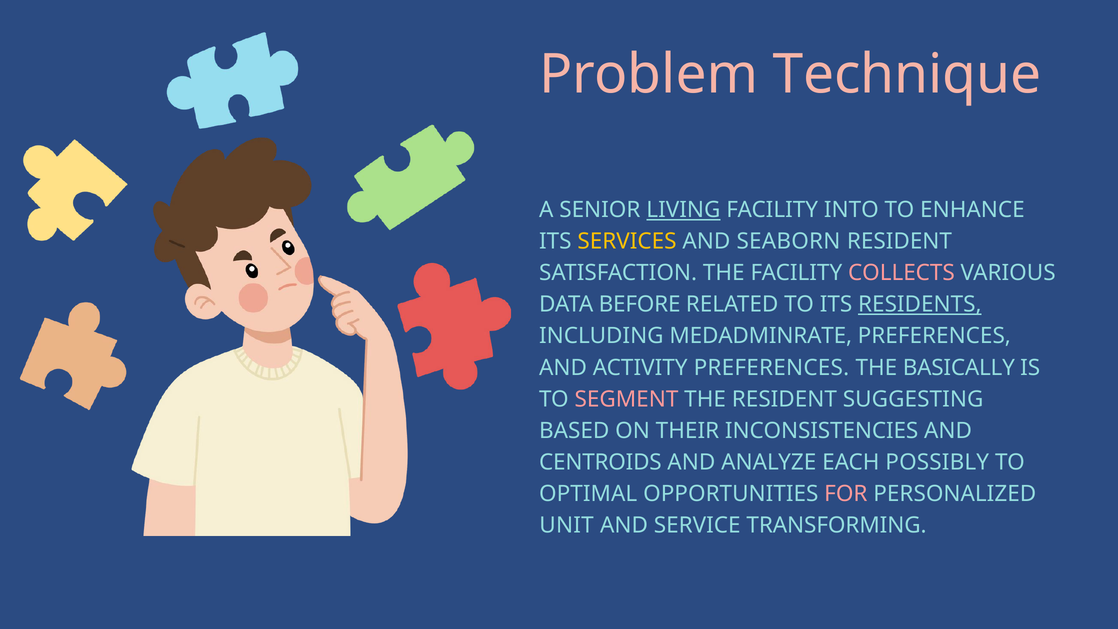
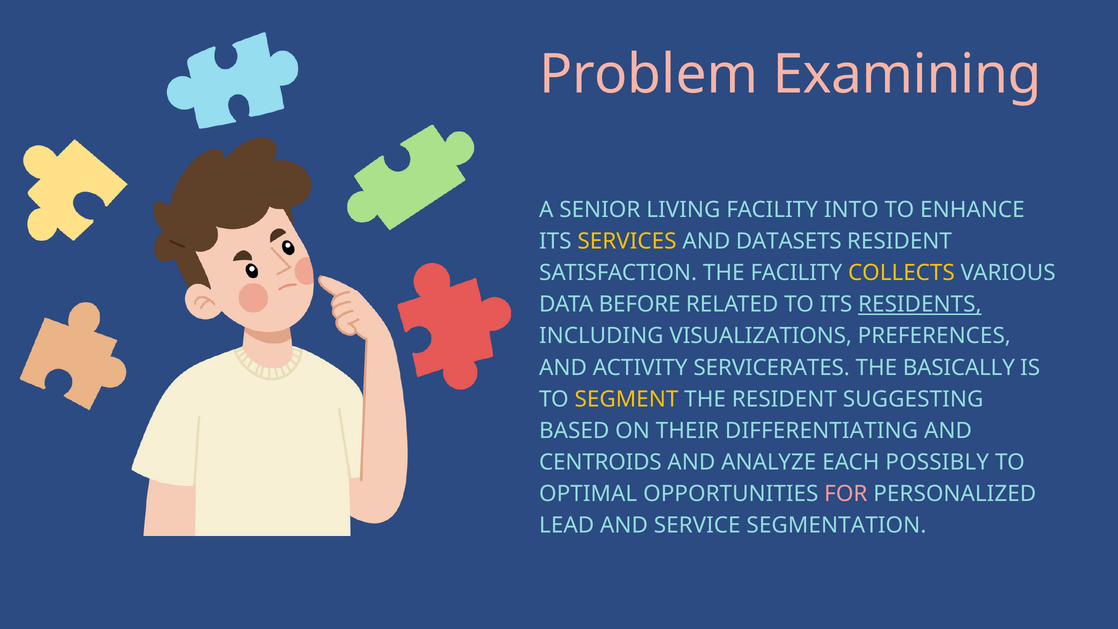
Technique: Technique -> Examining (907, 75)
LIVING underline: present -> none (683, 210)
SEABORN: SEABORN -> DATASETS (789, 241)
COLLECTS colour: pink -> yellow (901, 273)
MEDADMINRATE: MEDADMINRATE -> VISUALIZATIONS (761, 336)
ACTIVITY PREFERENCES: PREFERENCES -> SERVICERATES (772, 367)
SEGMENT colour: pink -> yellow (626, 399)
INCONSISTENCIES: INCONSISTENCIES -> DIFFERENTIATING (822, 431)
UNIT: UNIT -> LEAD (567, 525)
TRANSFORMING: TRANSFORMING -> SEGMENTATION (836, 525)
